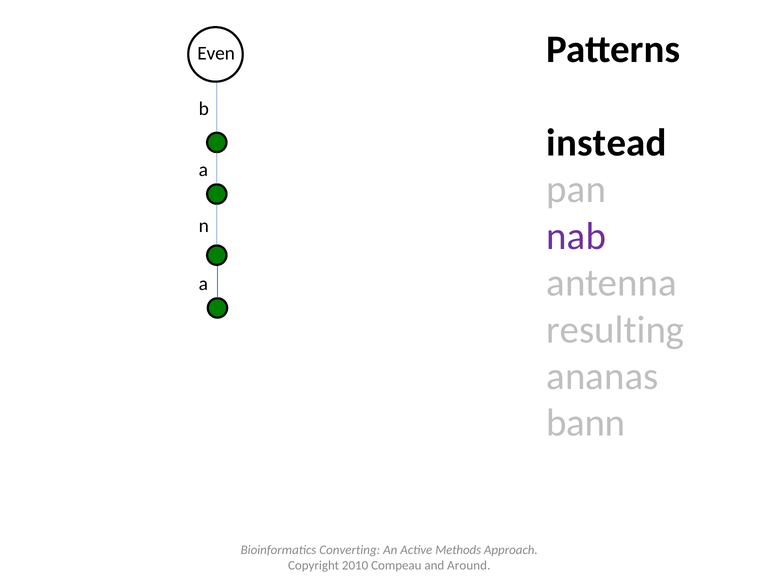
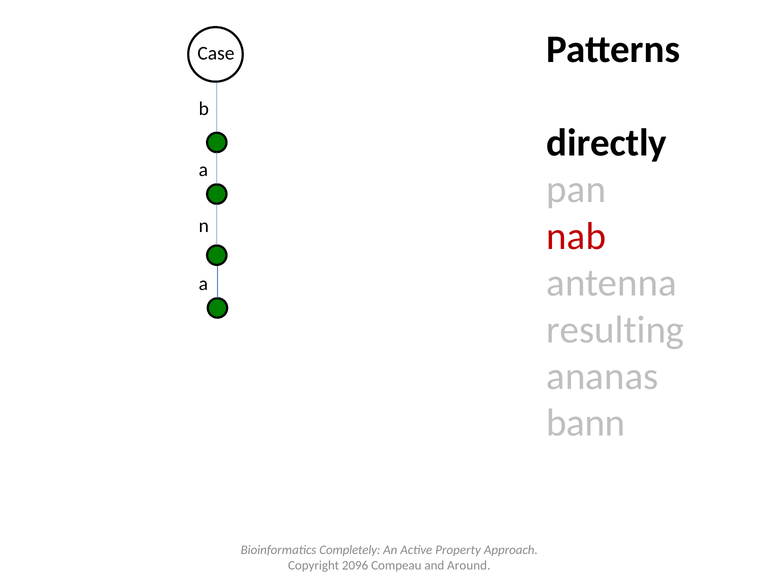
Even: Even -> Case (216, 53)
instead: instead -> directly (607, 143)
nab colour: purple -> red (576, 236)
Converting: Converting -> Completely (350, 550)
Methods: Methods -> Property (458, 550)
2010: 2010 -> 2096 (355, 566)
